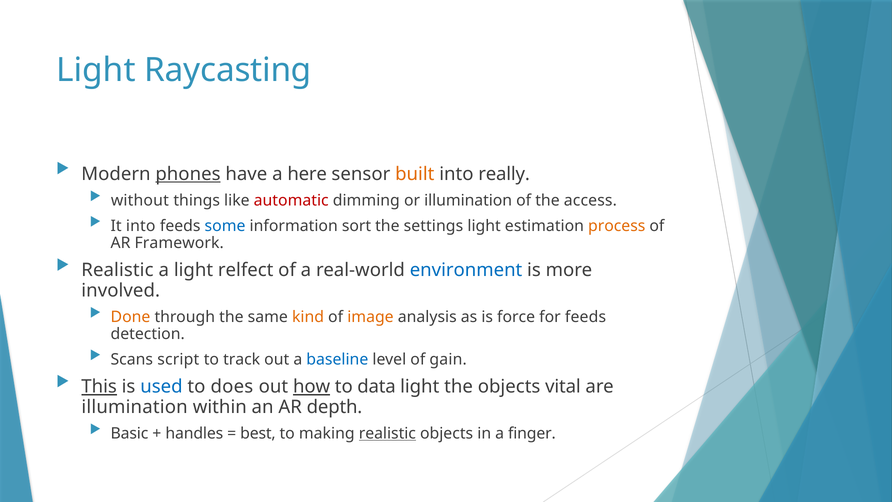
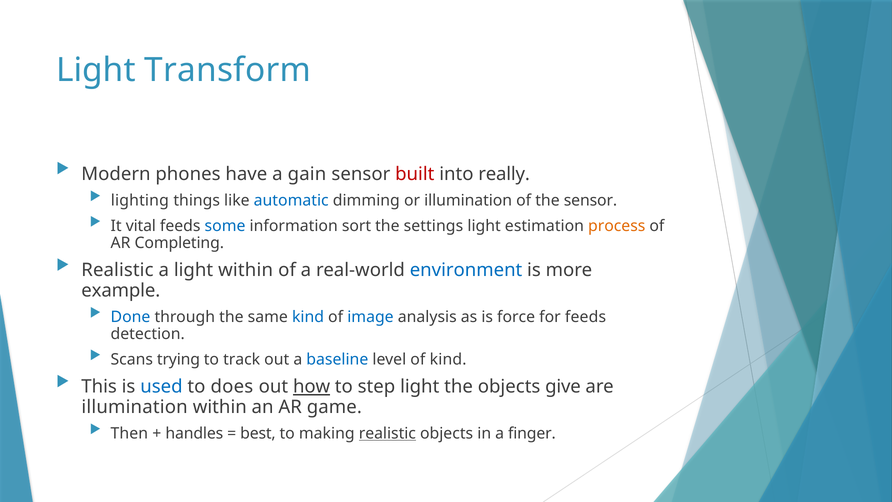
Raycasting: Raycasting -> Transform (228, 70)
phones underline: present -> none (188, 174)
here: here -> gain (307, 174)
built colour: orange -> red (415, 174)
without: without -> lighting (140, 200)
automatic colour: red -> blue (291, 200)
the access: access -> sensor (590, 200)
It into: into -> vital (141, 226)
Framework: Framework -> Completing (179, 243)
light relfect: relfect -> within (246, 270)
involved: involved -> example (121, 290)
Done colour: orange -> blue (130, 317)
kind colour: orange -> blue (308, 317)
image colour: orange -> blue (370, 317)
script: script -> trying (178, 359)
of gain: gain -> kind (448, 359)
This underline: present -> none (99, 387)
data: data -> step (376, 387)
vital: vital -> give (563, 387)
depth: depth -> game (334, 407)
Basic: Basic -> Then (129, 433)
